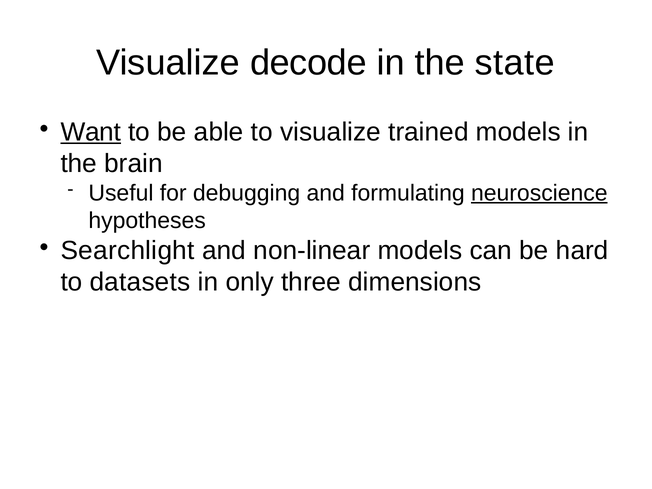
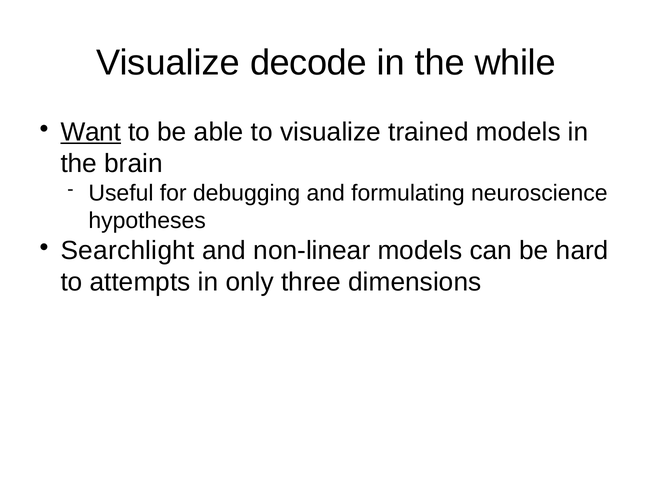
state: state -> while (515, 63)
neuroscience underline: present -> none (539, 193)
datasets: datasets -> attempts (140, 282)
